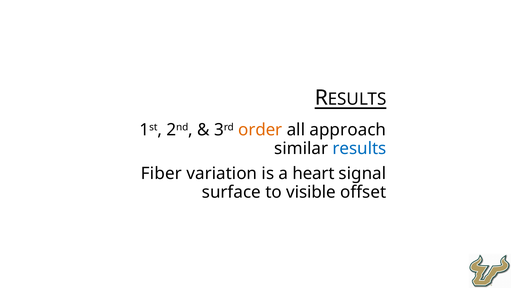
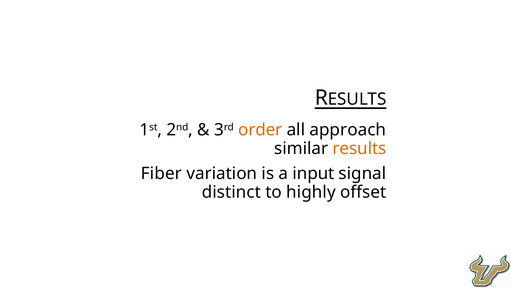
results colour: blue -> orange (359, 148)
heart: heart -> input (313, 173)
surface: surface -> distinct (231, 192)
visible: visible -> highly (311, 192)
